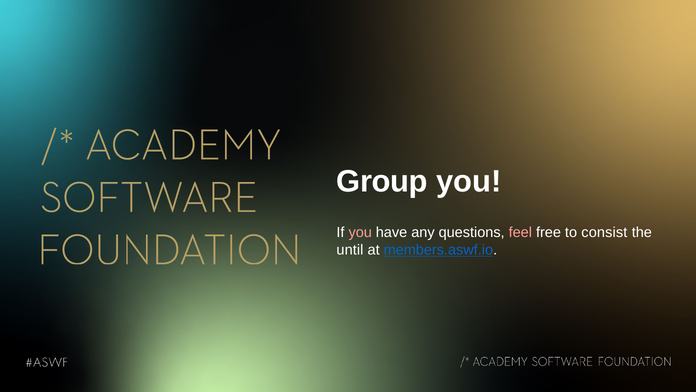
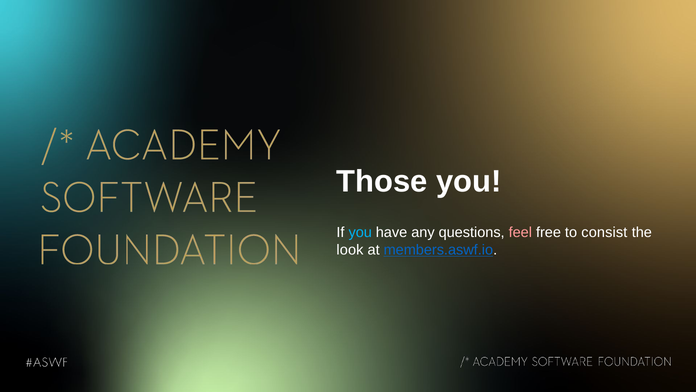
Group: Group -> Those (382, 181)
you colour: pink -> light blue (360, 232)
until: until -> look (350, 249)
